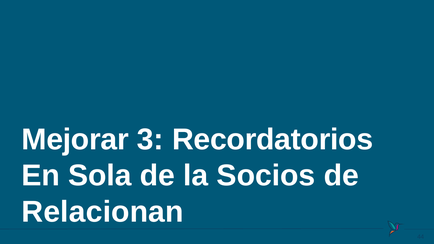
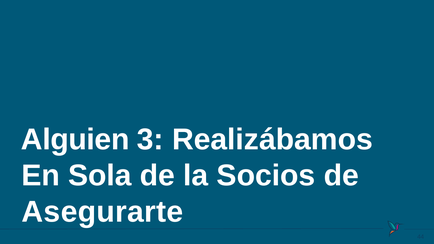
Mejorar: Mejorar -> Alguien (75, 140)
Recordatorios: Recordatorios -> Realizábamos (272, 140)
Relacionan: Relacionan -> Asegurarte (102, 212)
